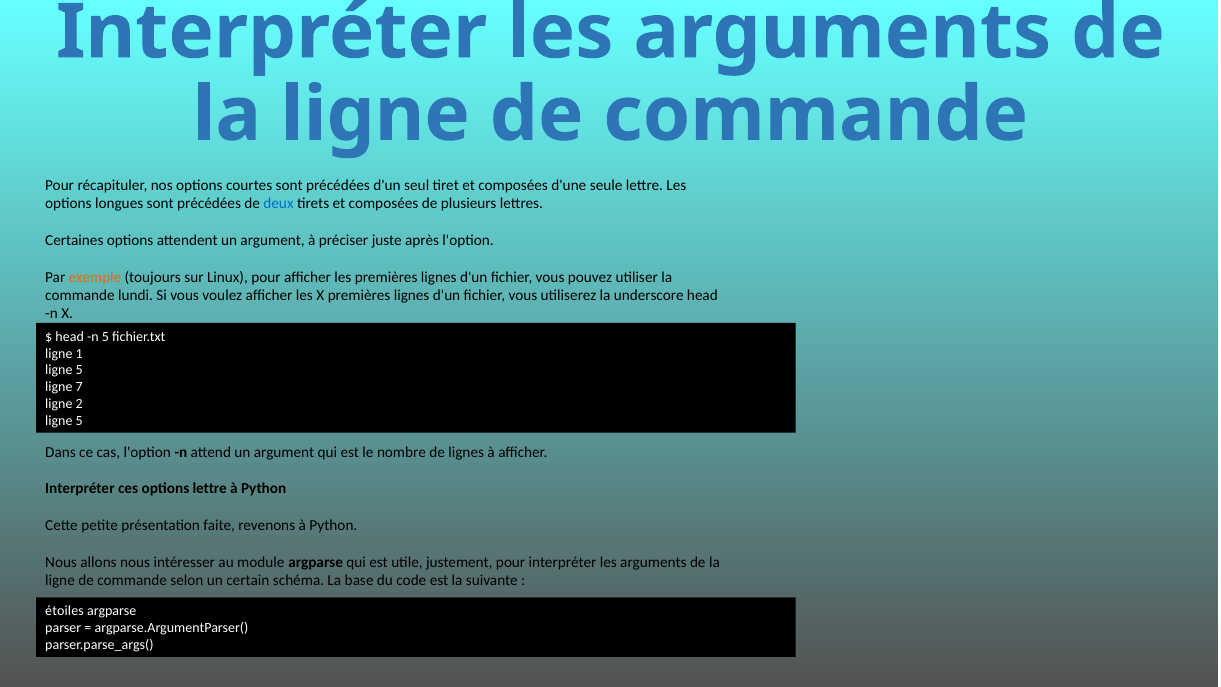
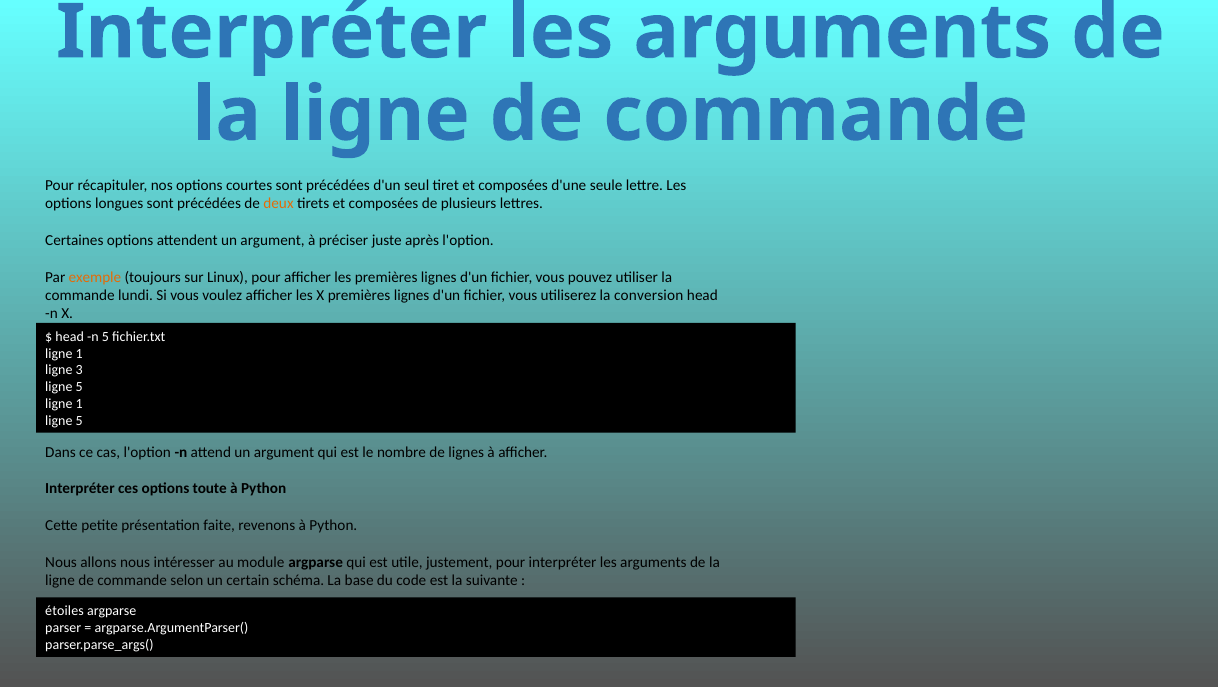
deux colour: blue -> orange (279, 204)
underscore: underscore -> conversion (649, 295)
5: 5 -> 3 (79, 370)
7: 7 -> 5 (79, 387)
2: 2 -> 1 (79, 404)
options lettre: lettre -> toute (210, 489)
